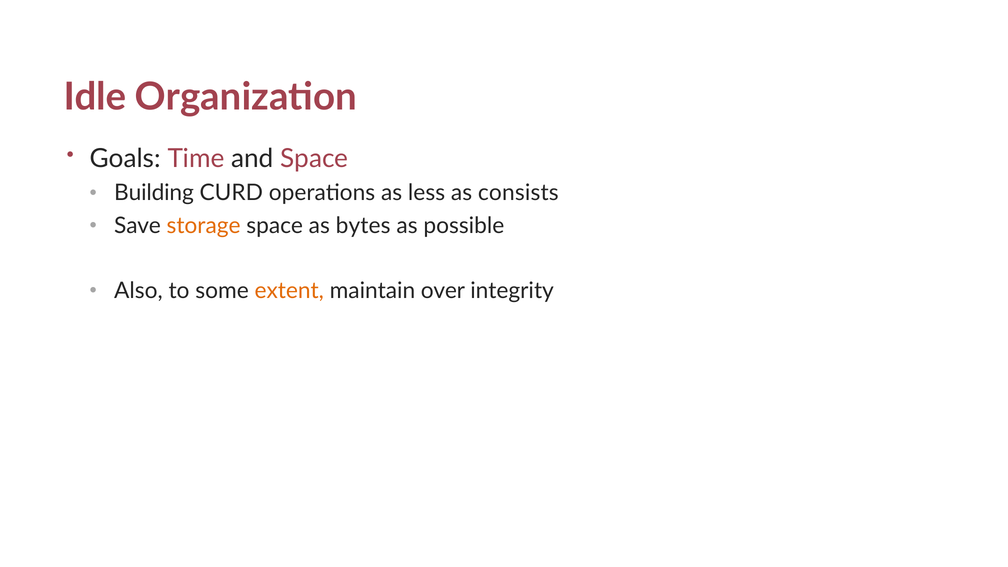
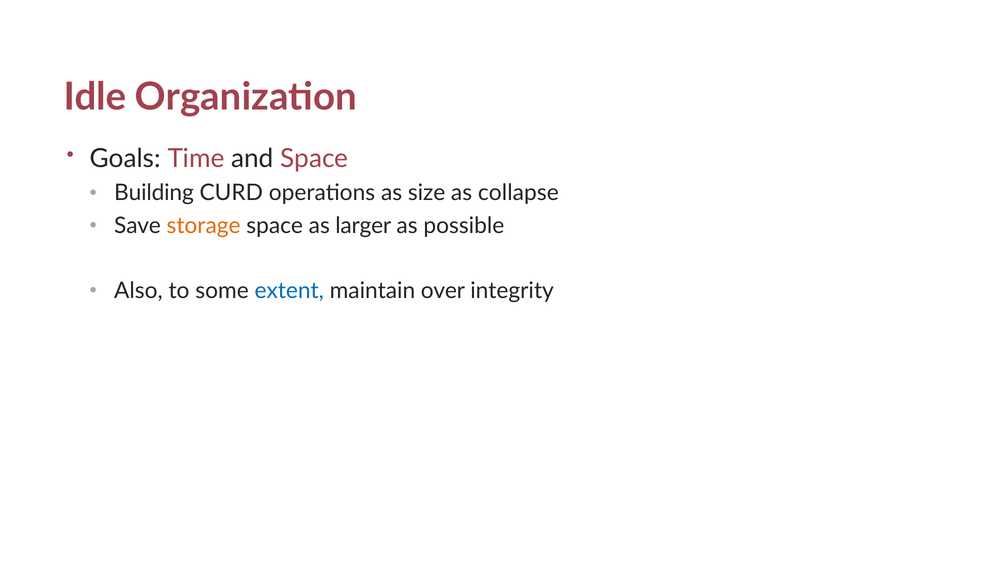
less: less -> size (427, 193)
consists: consists -> collapse (518, 193)
bytes: bytes -> larger (363, 226)
extent colour: orange -> blue (289, 291)
